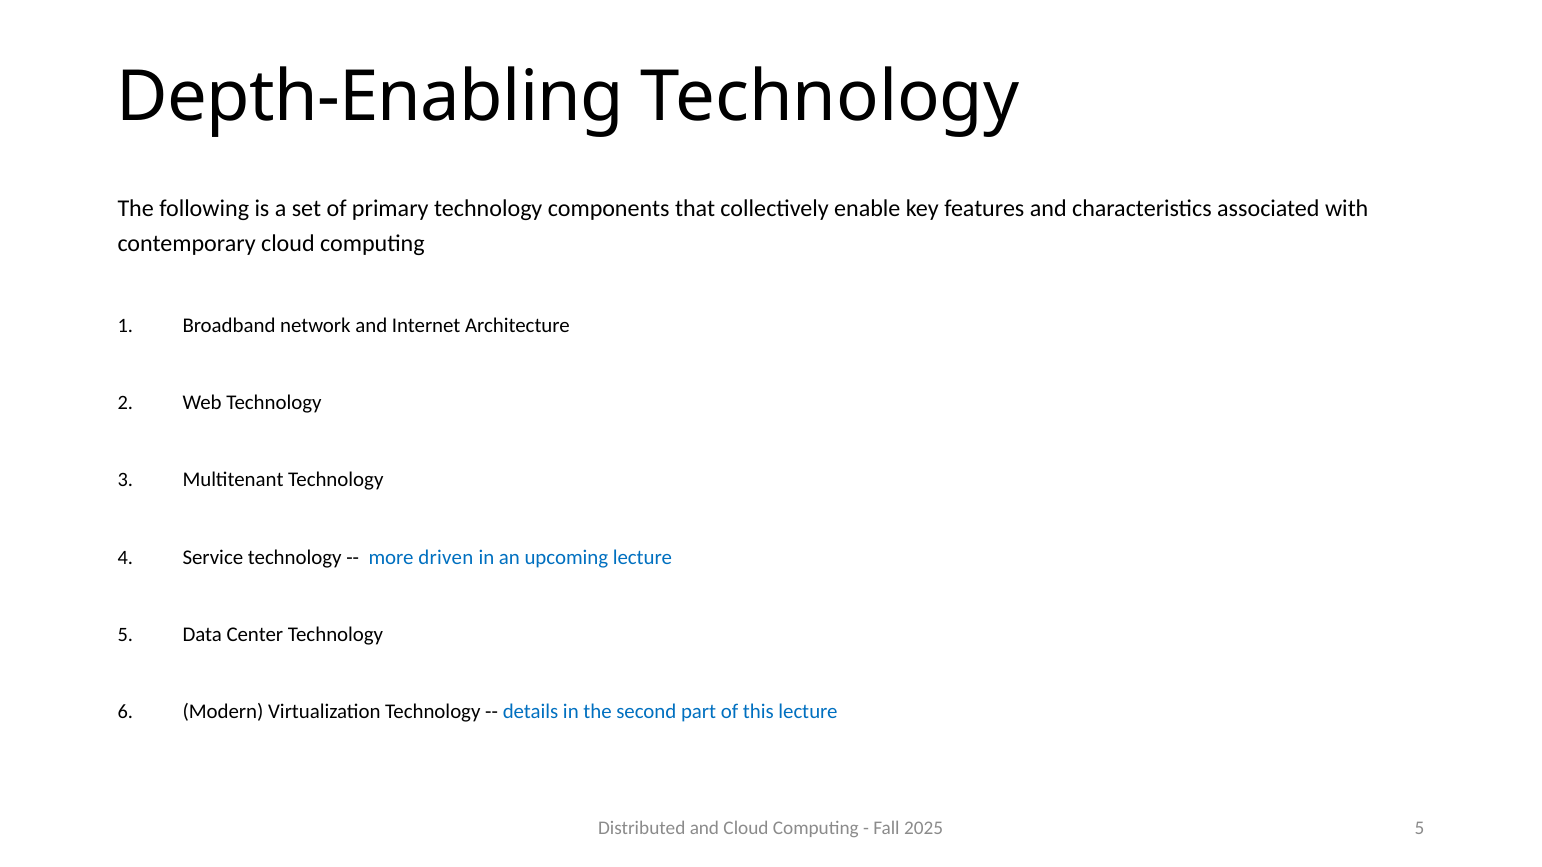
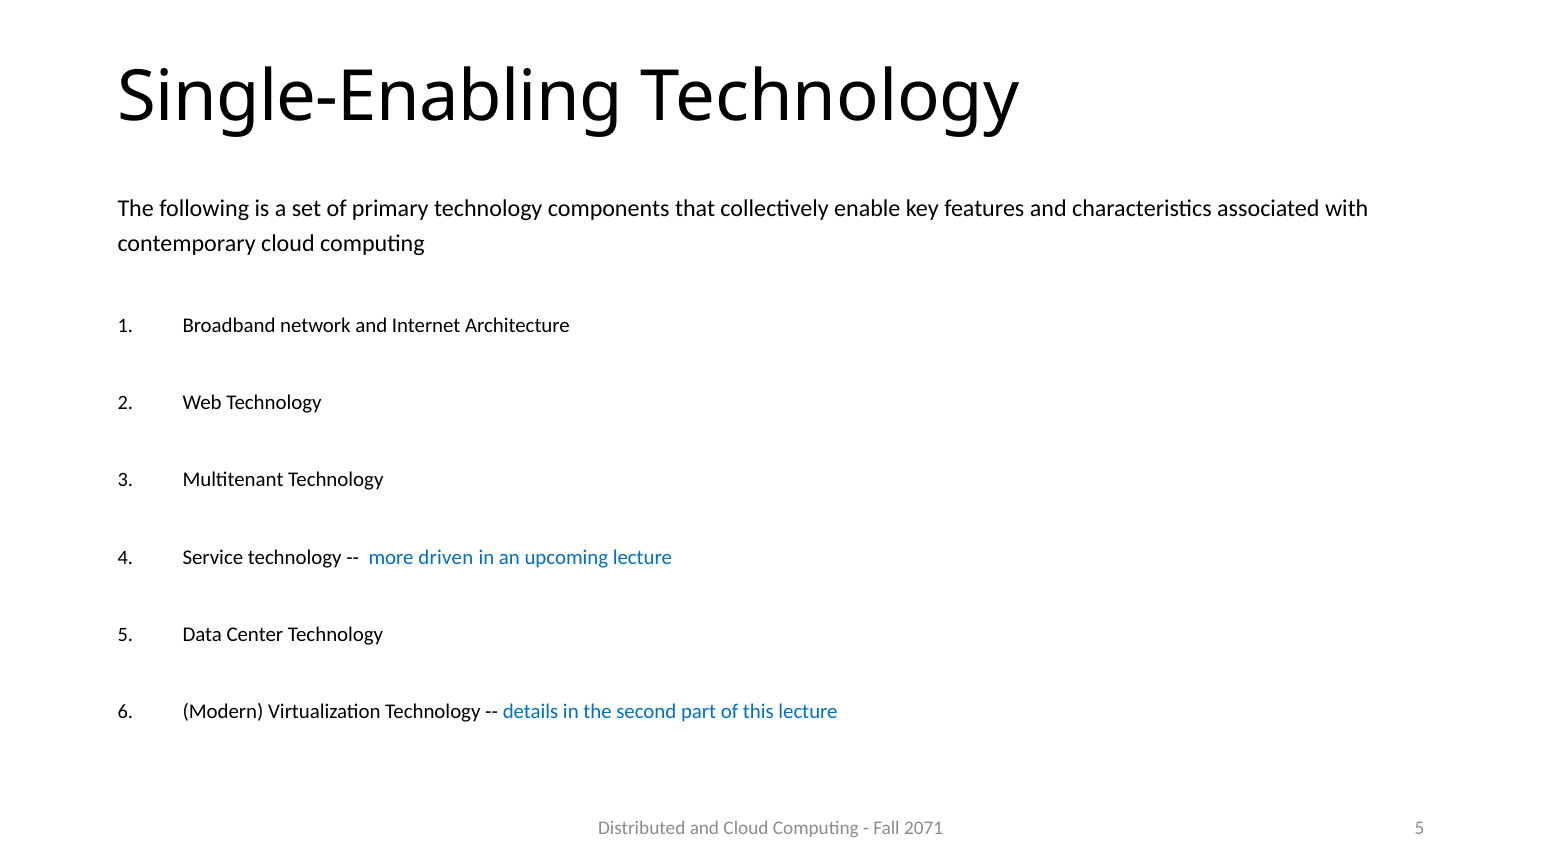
Depth-Enabling: Depth-Enabling -> Single-Enabling (370, 97)
2025: 2025 -> 2071 (924, 828)
